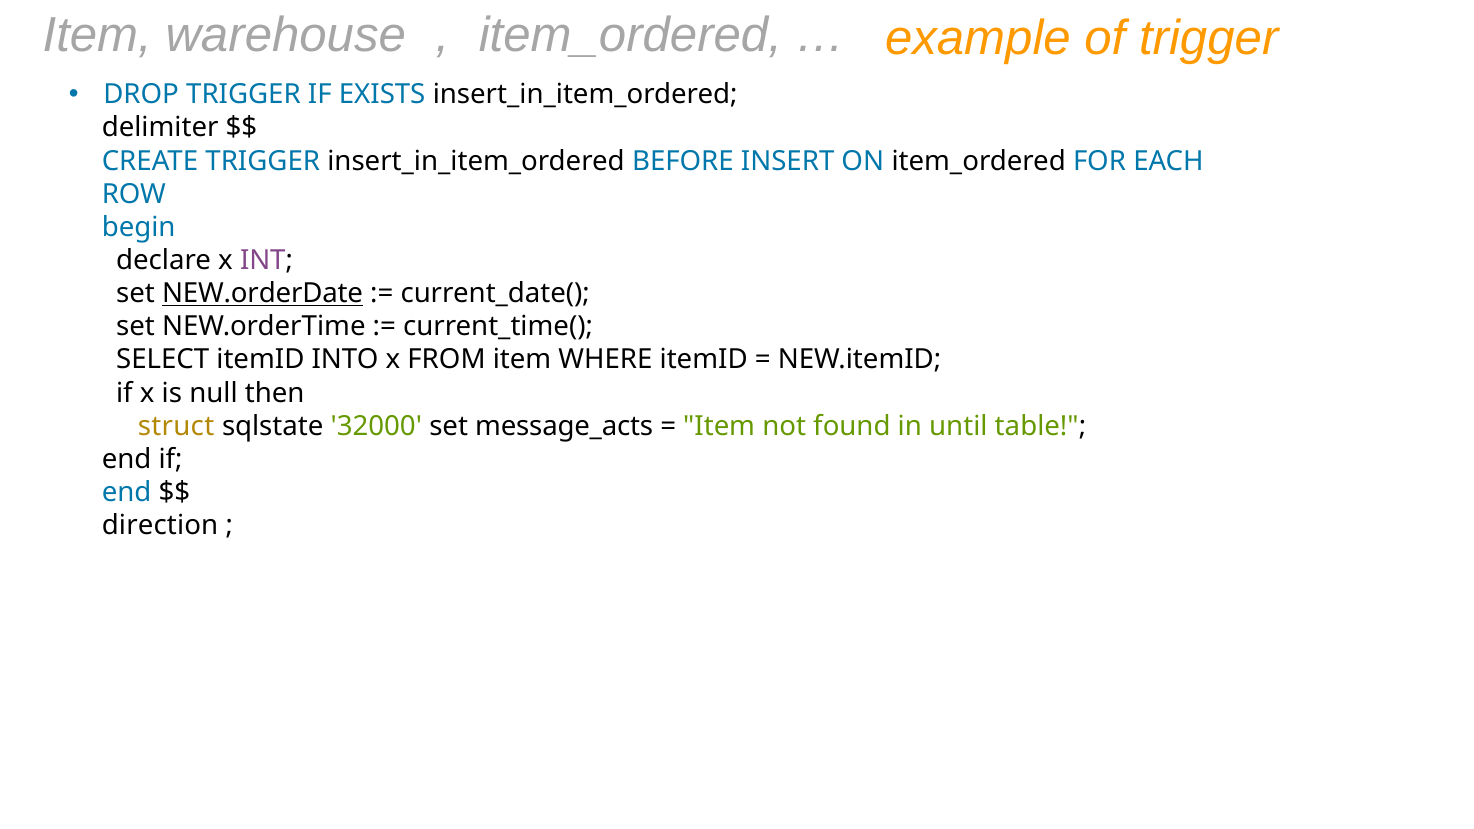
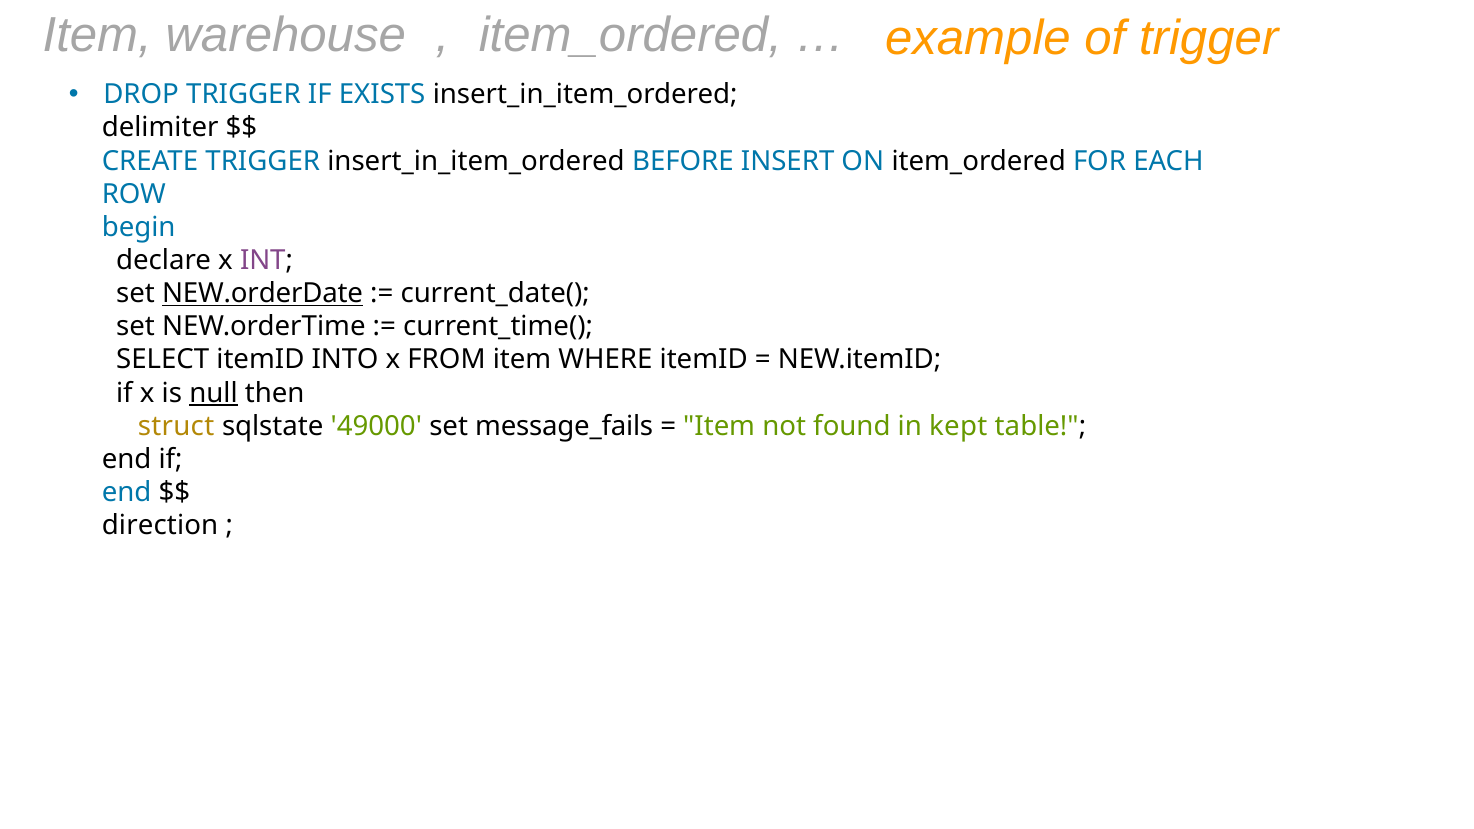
null underline: none -> present (213, 393)
32000: 32000 -> 49000 (376, 426)
message_acts: message_acts -> message_fails (564, 426)
until: until -> kept (958, 426)
